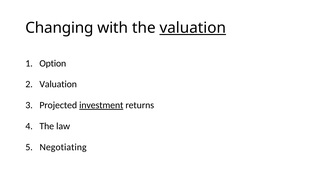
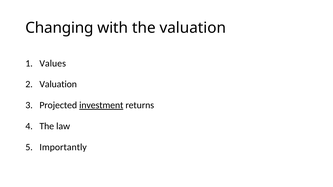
valuation underline: present -> none (193, 28)
Option: Option -> Values (53, 63)
Negotiating: Negotiating -> Importantly (63, 147)
